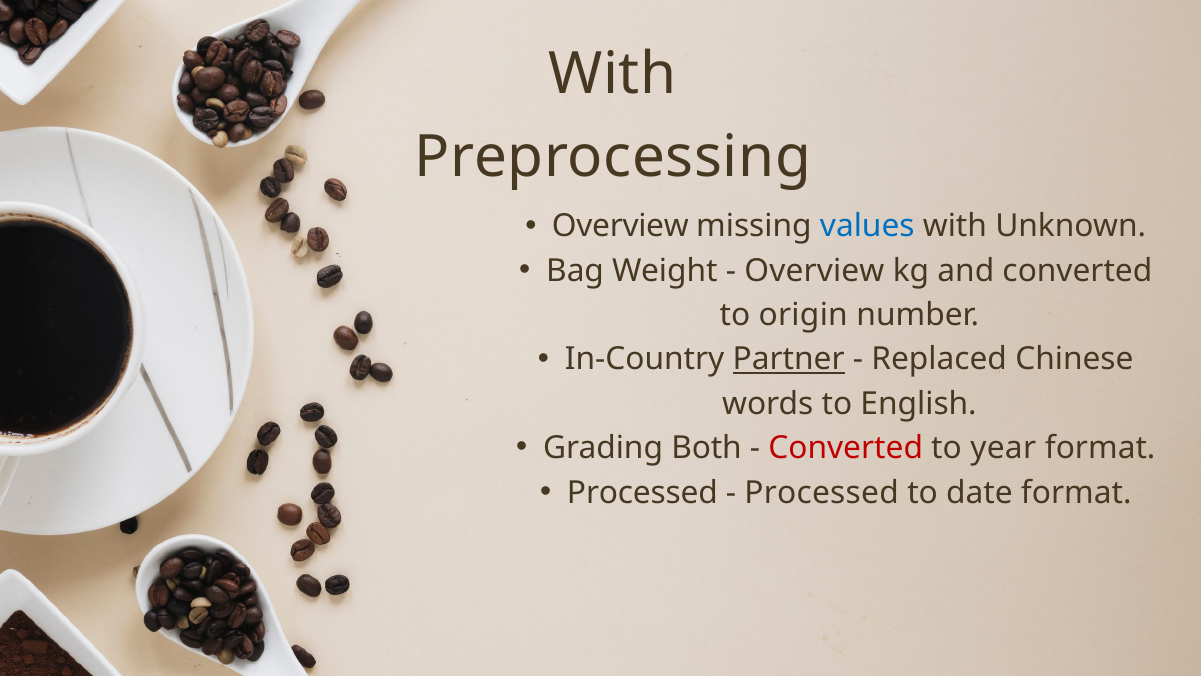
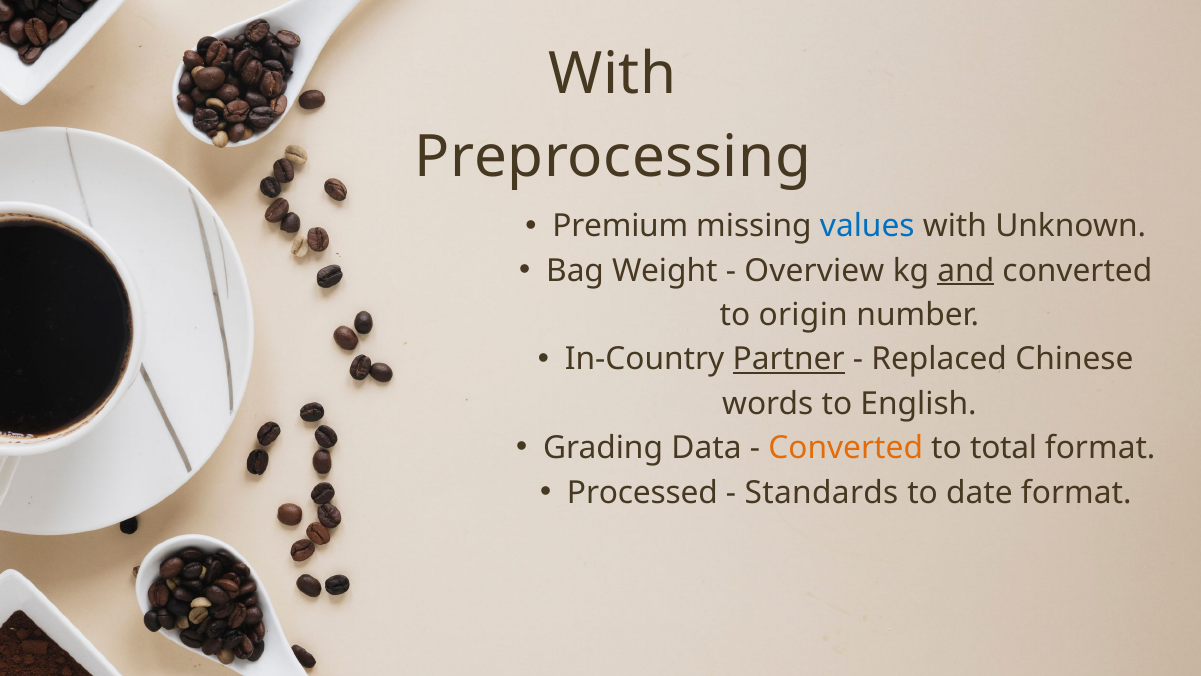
Overview: Overview -> Premium (620, 226)
and underline: none -> present (966, 270)
Both: Both -> Data (706, 448)
Converted colour: red -> orange (846, 448)
year: year -> total (1004, 448)
Processed: Processed -> Standards (822, 492)
